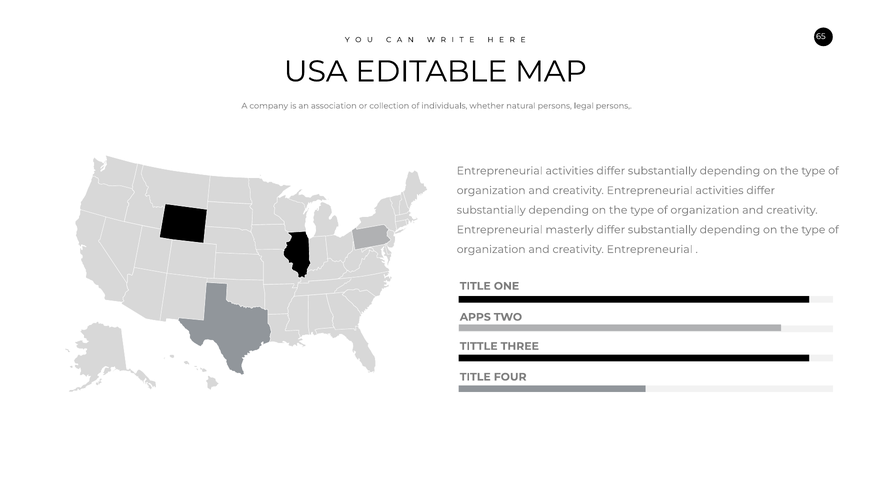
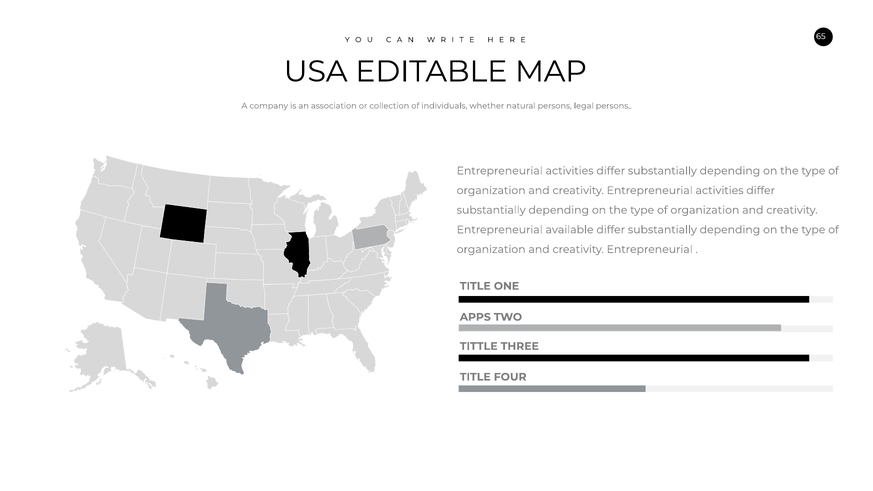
masterly: masterly -> available (570, 230)
